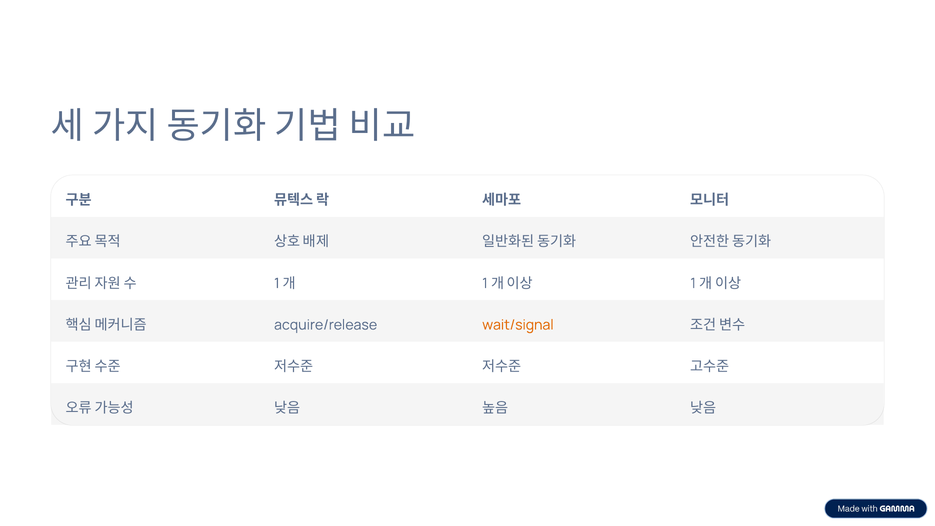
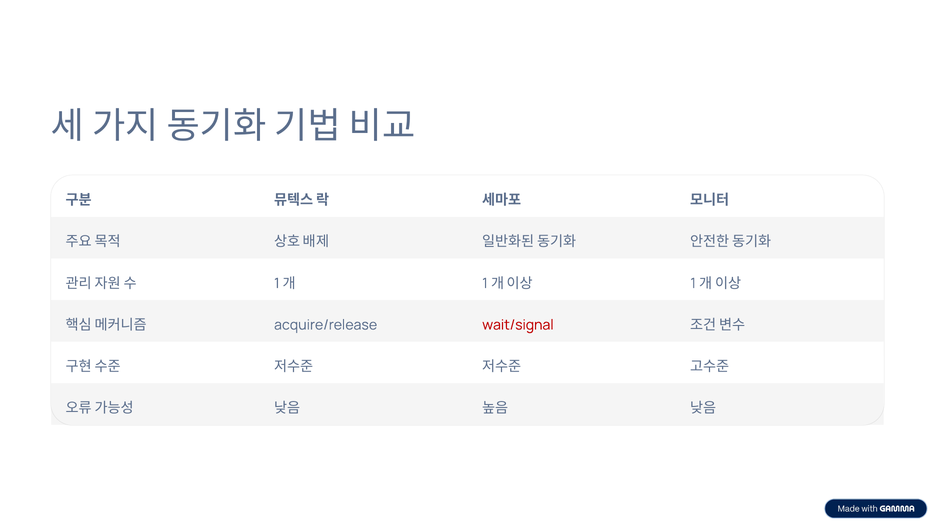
wait/signal colour: orange -> red (518, 325)
